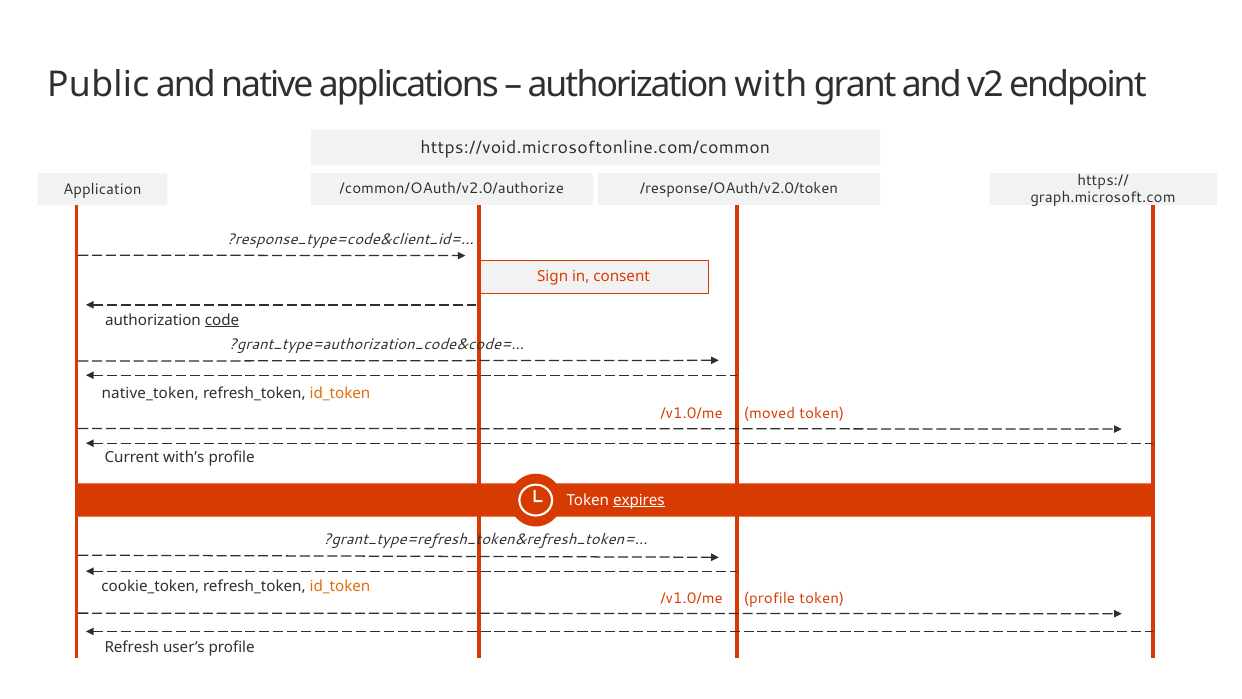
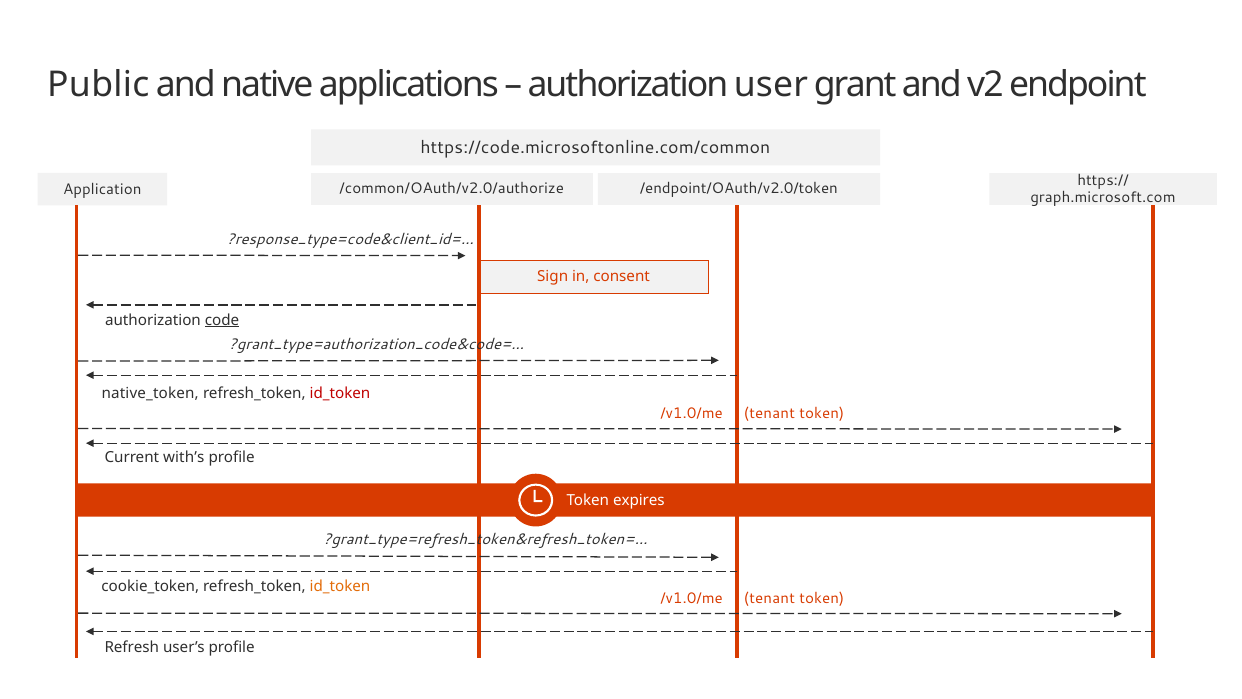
with: with -> user (771, 85)
https://void.microsoftonline.com/common: https://void.microsoftonline.com/common -> https://code.microsoftonline.com/common (595, 147)
/response/OAuth/v2.0/token: /response/OAuth/v2.0/token -> /endpoint/OAuth/v2.0/token (739, 189)
id_token colour: orange -> red (340, 393)
moved: moved -> tenant (769, 413)
expires underline: present -> none (639, 500)
profile: profile -> tenant (769, 598)
